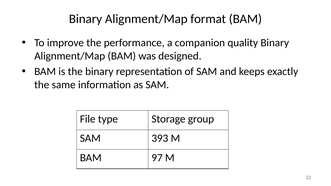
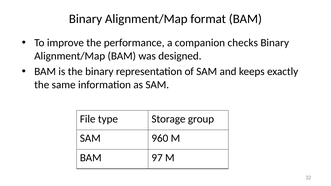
quality: quality -> checks (243, 43)
393: 393 -> 960 (160, 139)
